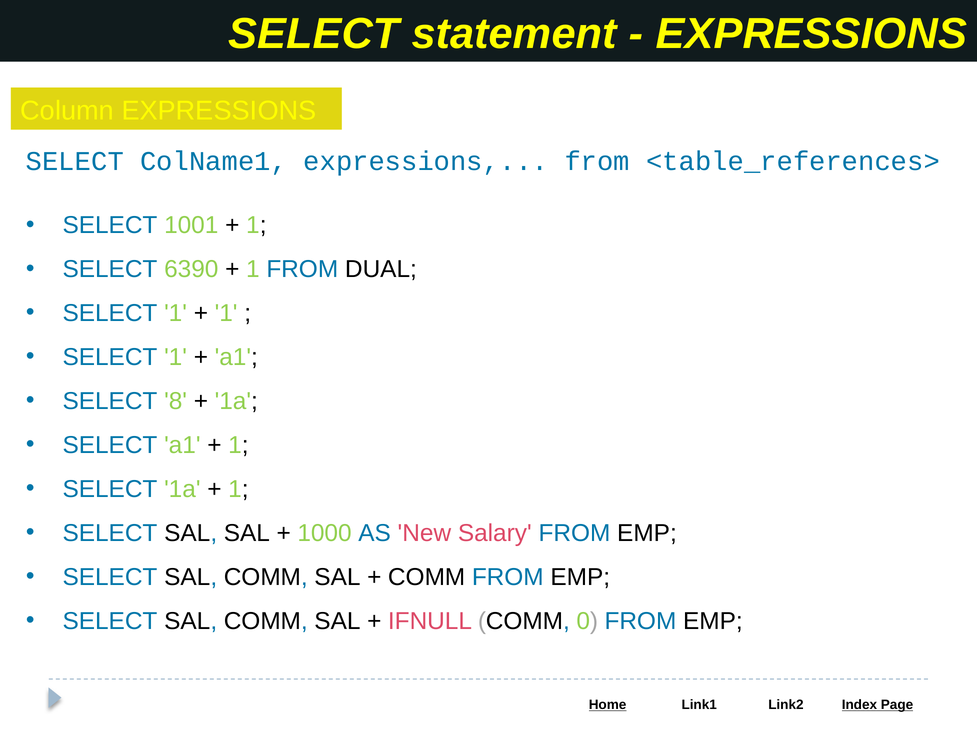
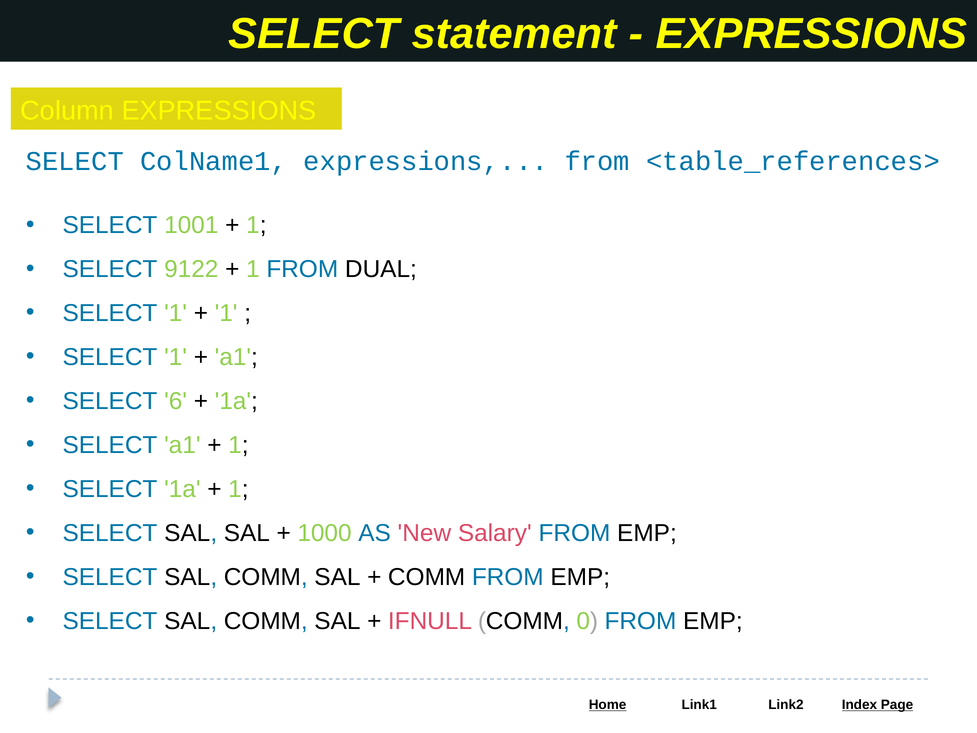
6390: 6390 -> 9122 (191, 269)
8: 8 -> 6 (176, 401)
